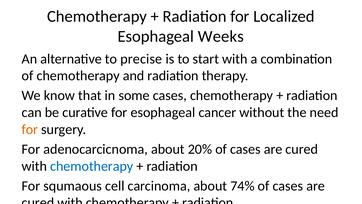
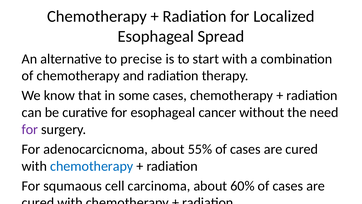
Weeks: Weeks -> Spread (221, 36)
for colour: orange -> purple (30, 129)
20%: 20% -> 55% (200, 149)
74%: 74% -> 60% (242, 186)
